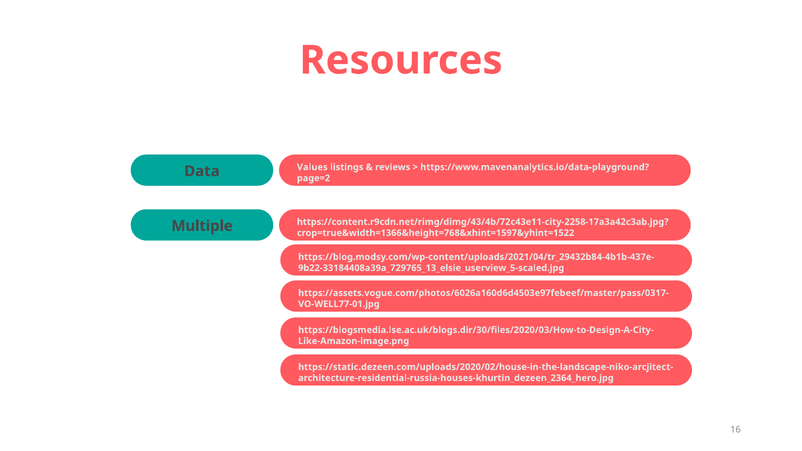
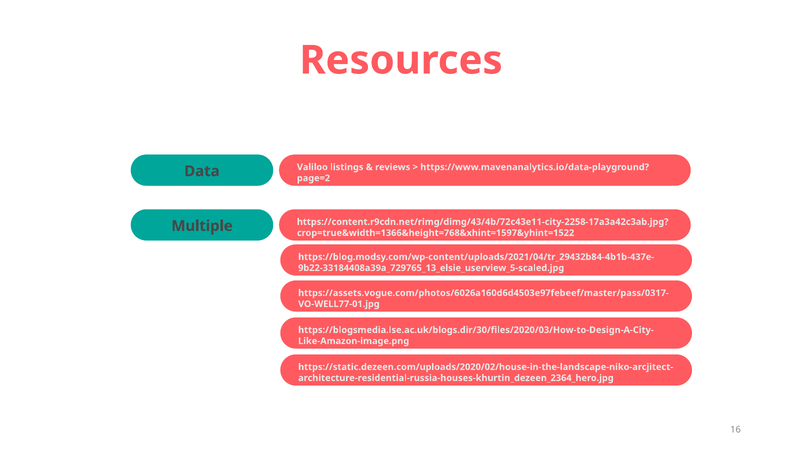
Values: Values -> Valiloo (312, 167)
